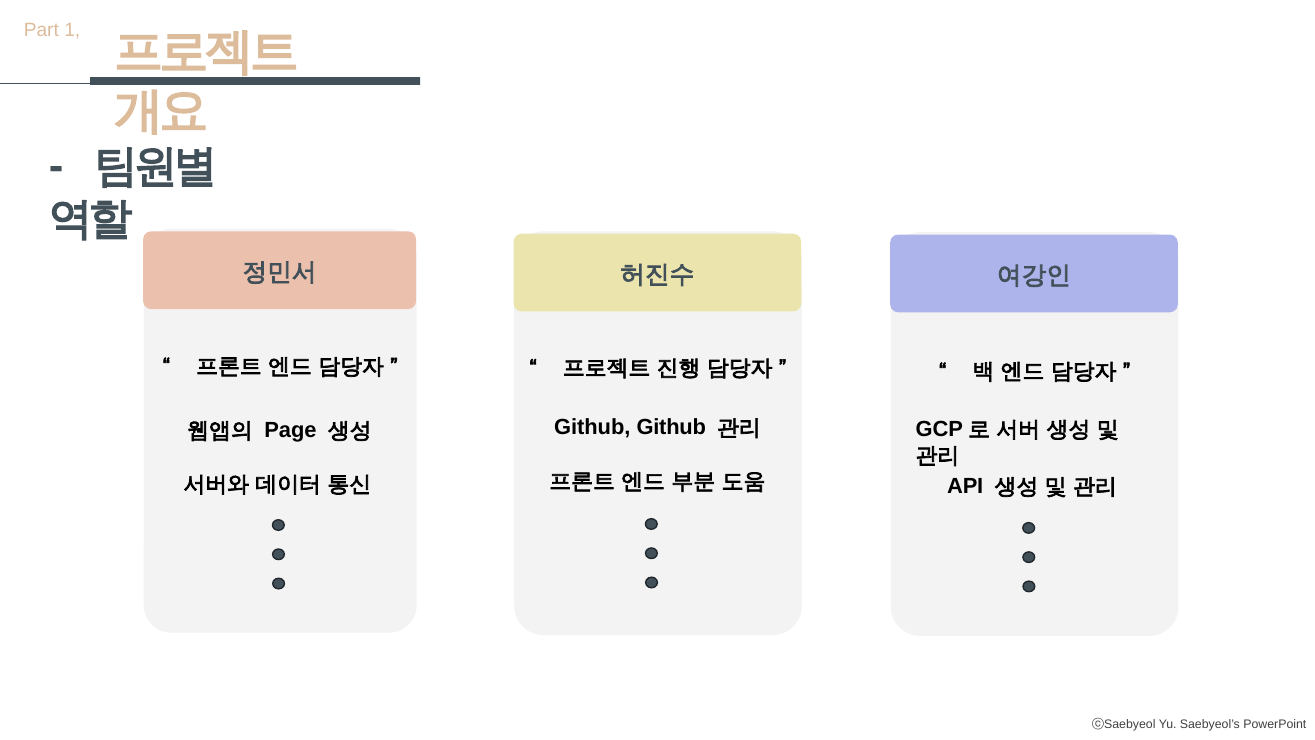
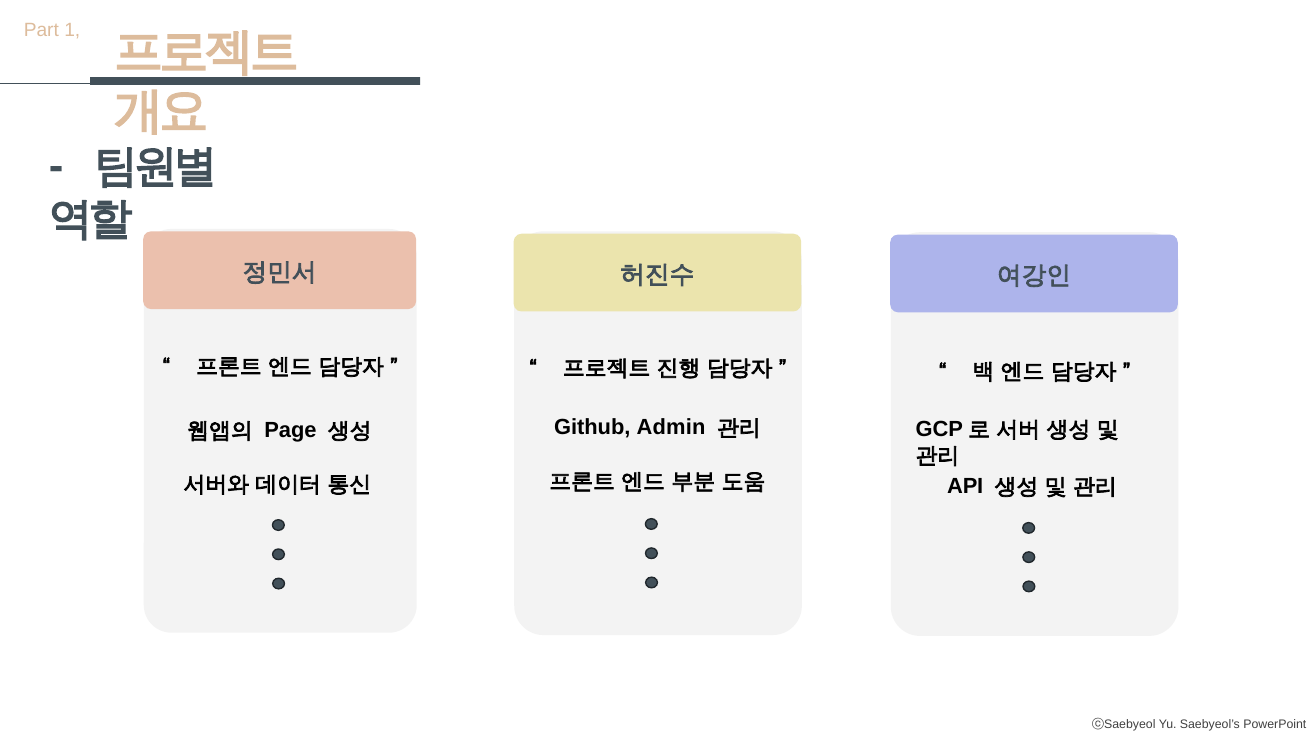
Github Github: Github -> Admin (671, 427)
